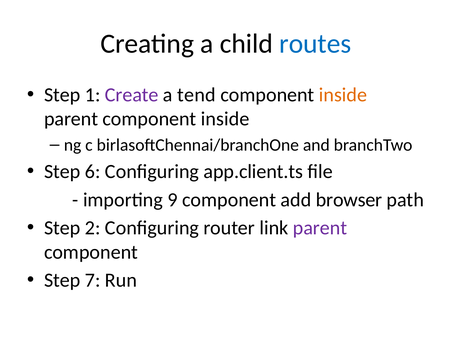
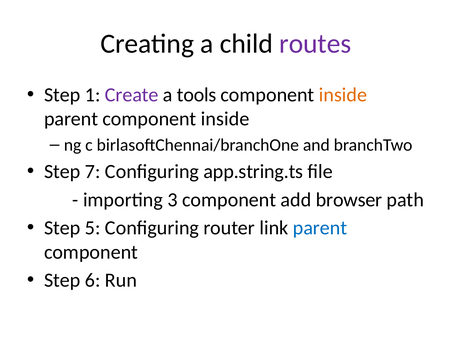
routes colour: blue -> purple (315, 44)
tend: tend -> tools (197, 95)
6: 6 -> 7 (93, 172)
app.client.ts: app.client.ts -> app.string.ts (253, 172)
9: 9 -> 3 (173, 200)
2: 2 -> 5 (93, 228)
parent colour: purple -> blue (320, 228)
7: 7 -> 6 (93, 280)
